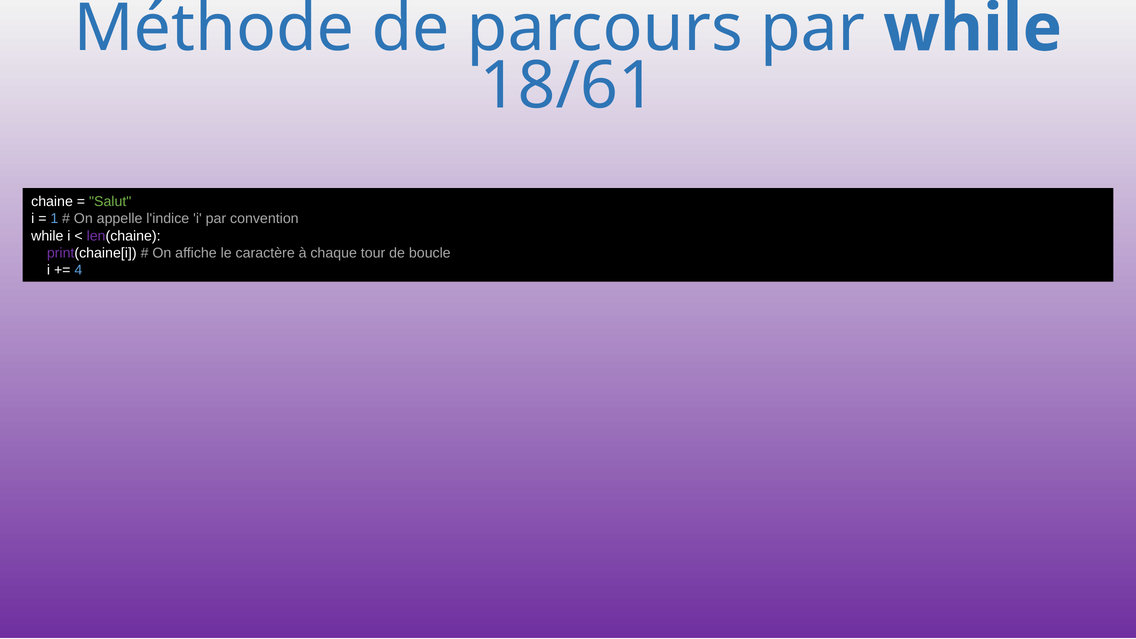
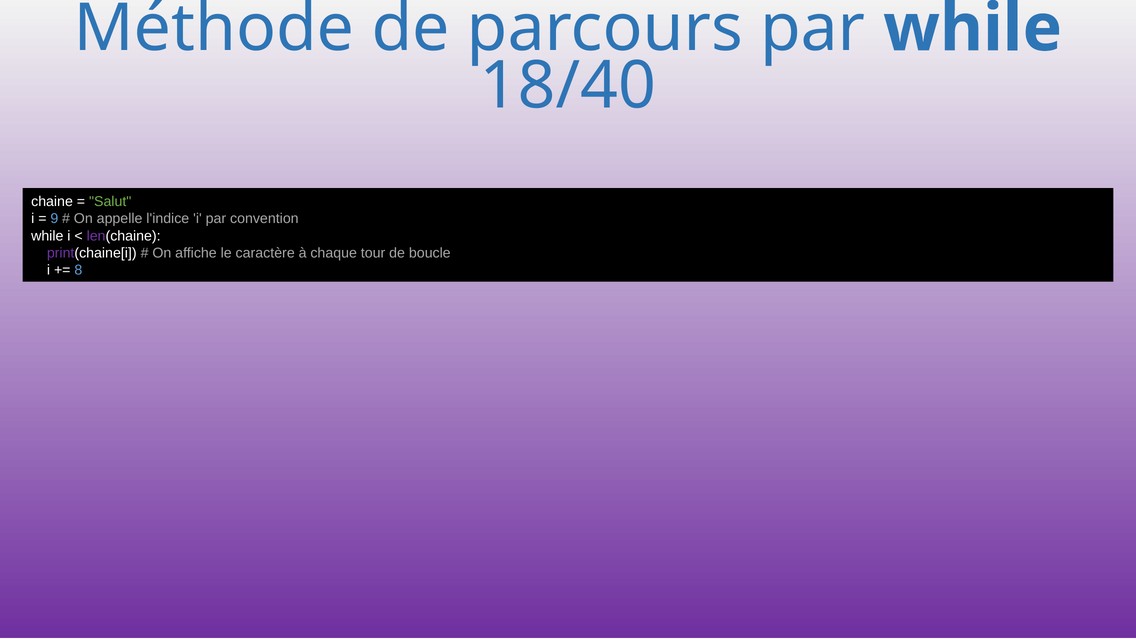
18/61: 18/61 -> 18/40 (568, 86)
1: 1 -> 9 (54, 219)
4: 4 -> 8 (78, 270)
